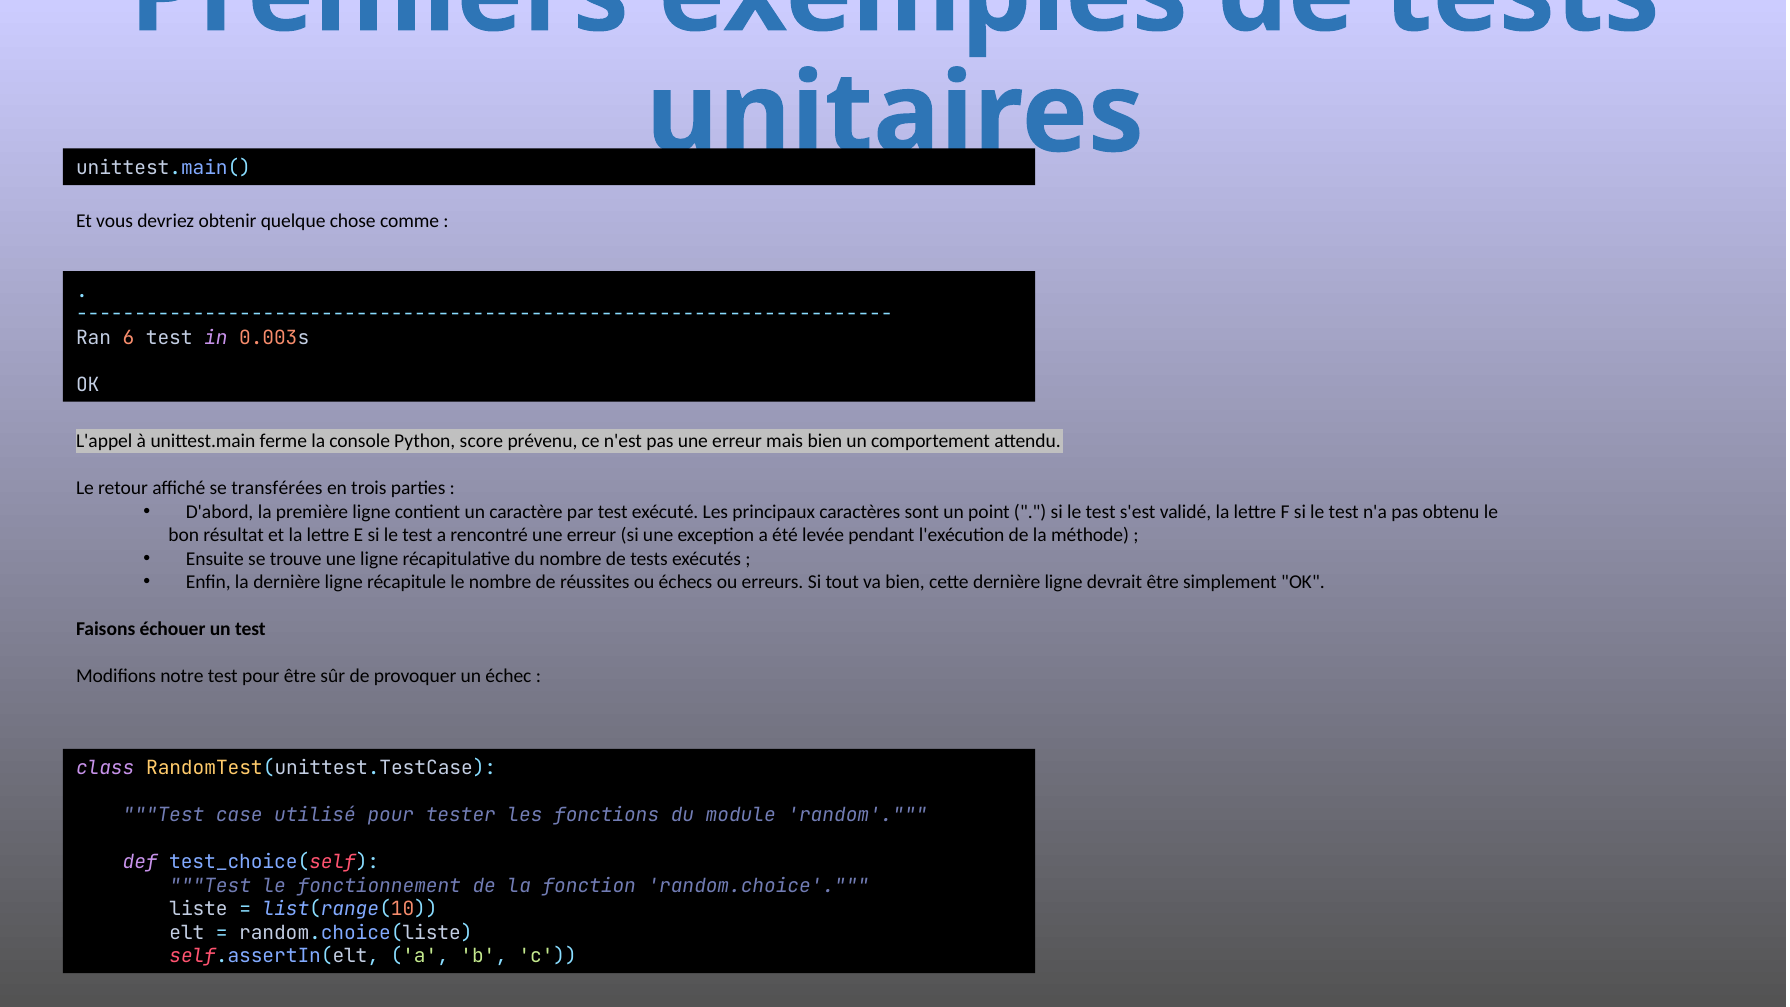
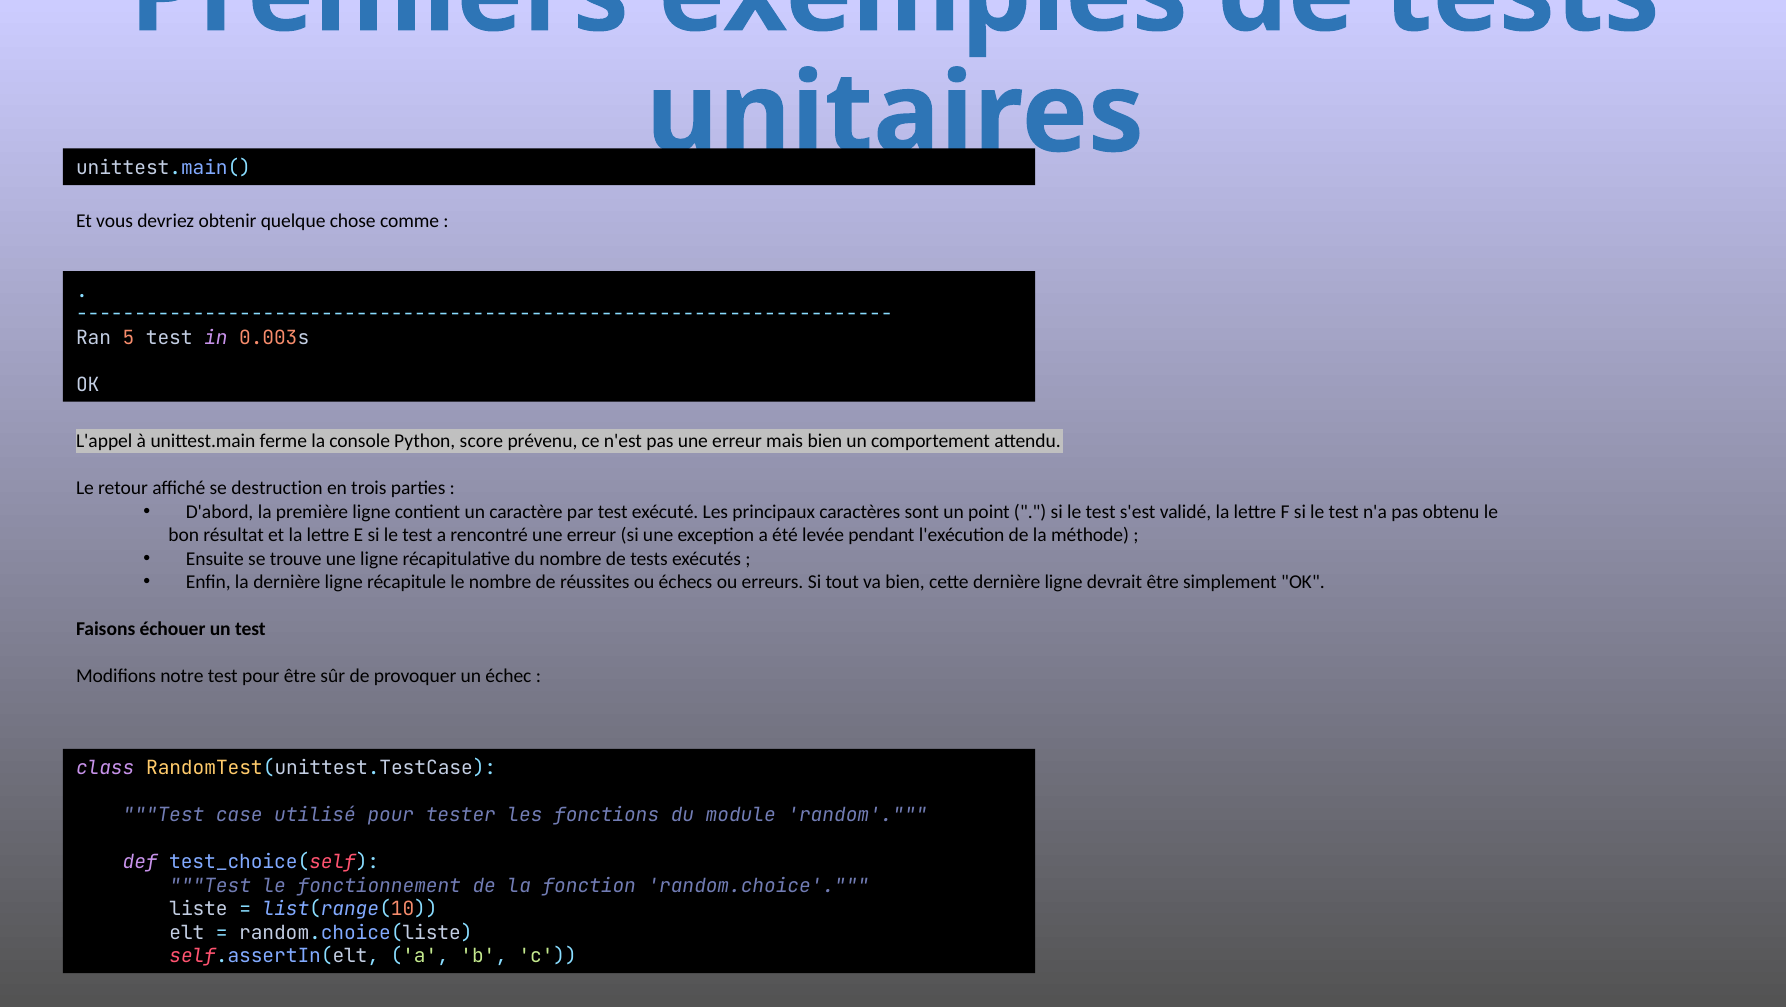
6: 6 -> 5 (129, 338)
transférées: transférées -> destruction (277, 488)
